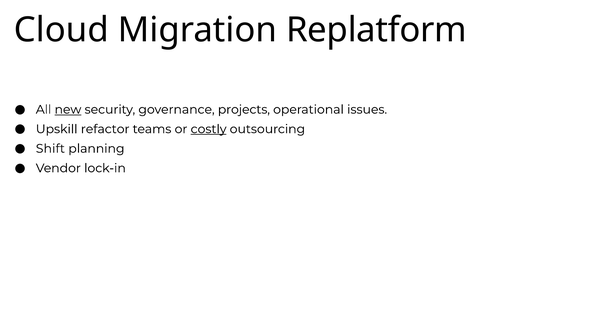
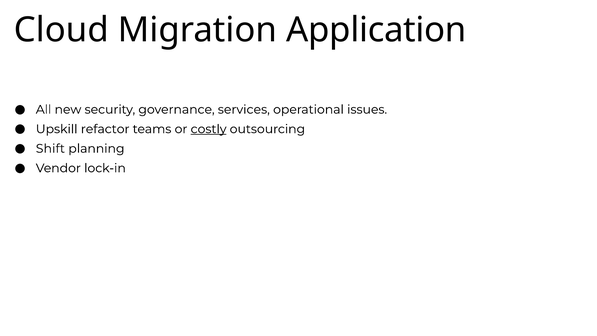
Replatform: Replatform -> Application (376, 30)
new underline: present -> none (68, 109)
projects: projects -> services (244, 109)
